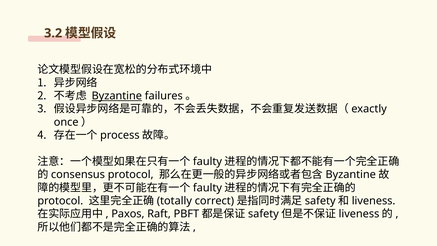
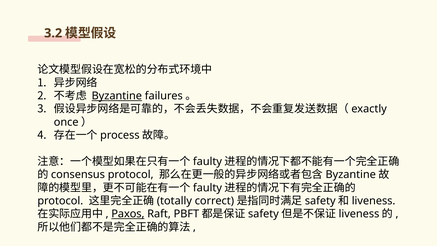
Paxos underline: none -> present (128, 214)
